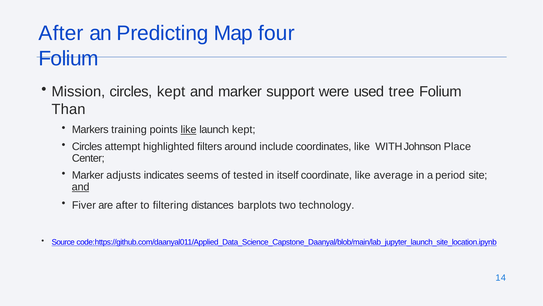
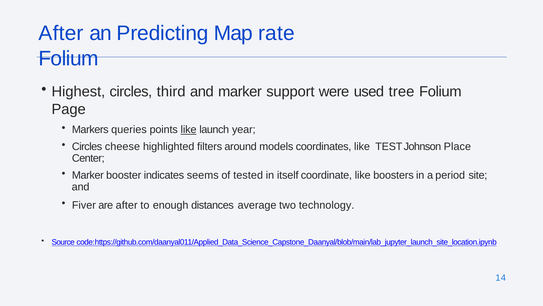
four: four -> rate (276, 33)
Mission: Mission -> Highest (78, 91)
circles kept: kept -> third (171, 91)
Than: Than -> Page (69, 109)
training: training -> queries (129, 129)
launch kept: kept -> year (244, 129)
attempt: attempt -> cheese (122, 146)
include: include -> models (276, 146)
WITH: WITH -> TEST (389, 146)
adjusts: adjusts -> booster (124, 175)
average: average -> boosters (393, 175)
and underline: present -> none (81, 187)
filtering: filtering -> enough (171, 205)
barplots: barplots -> average (257, 205)
